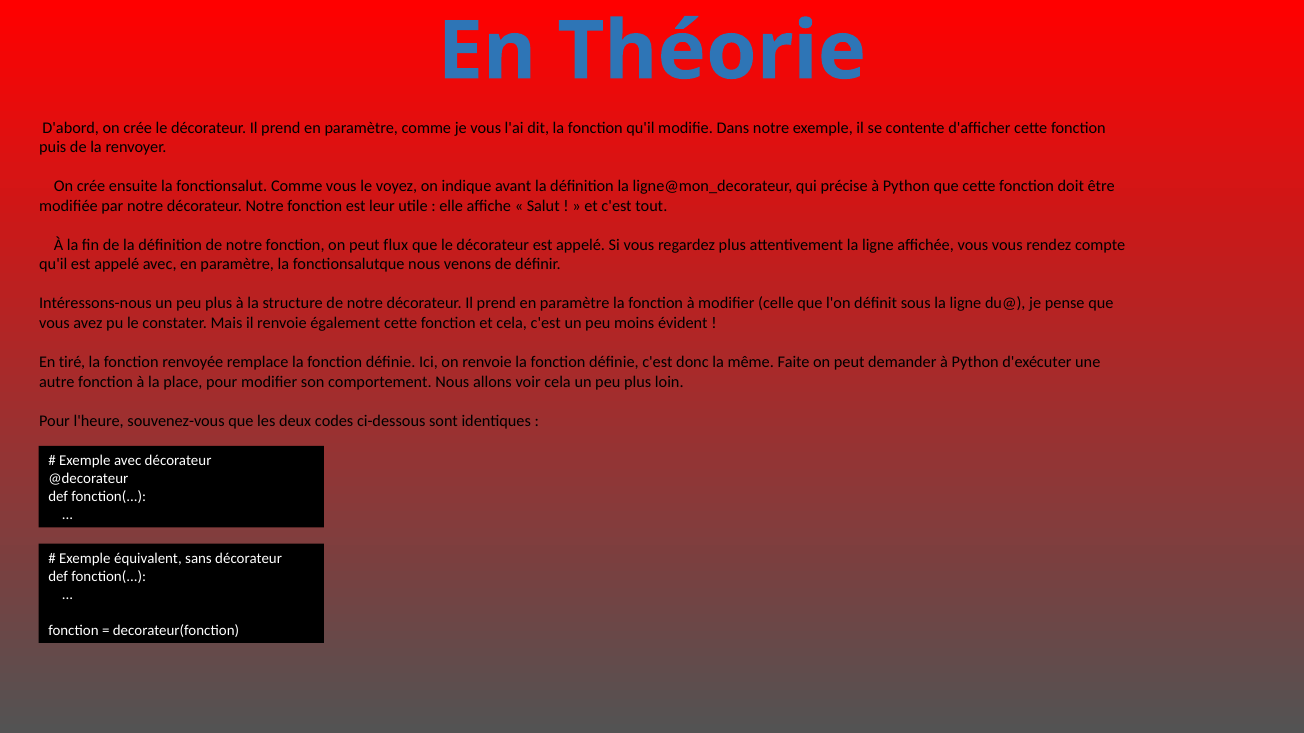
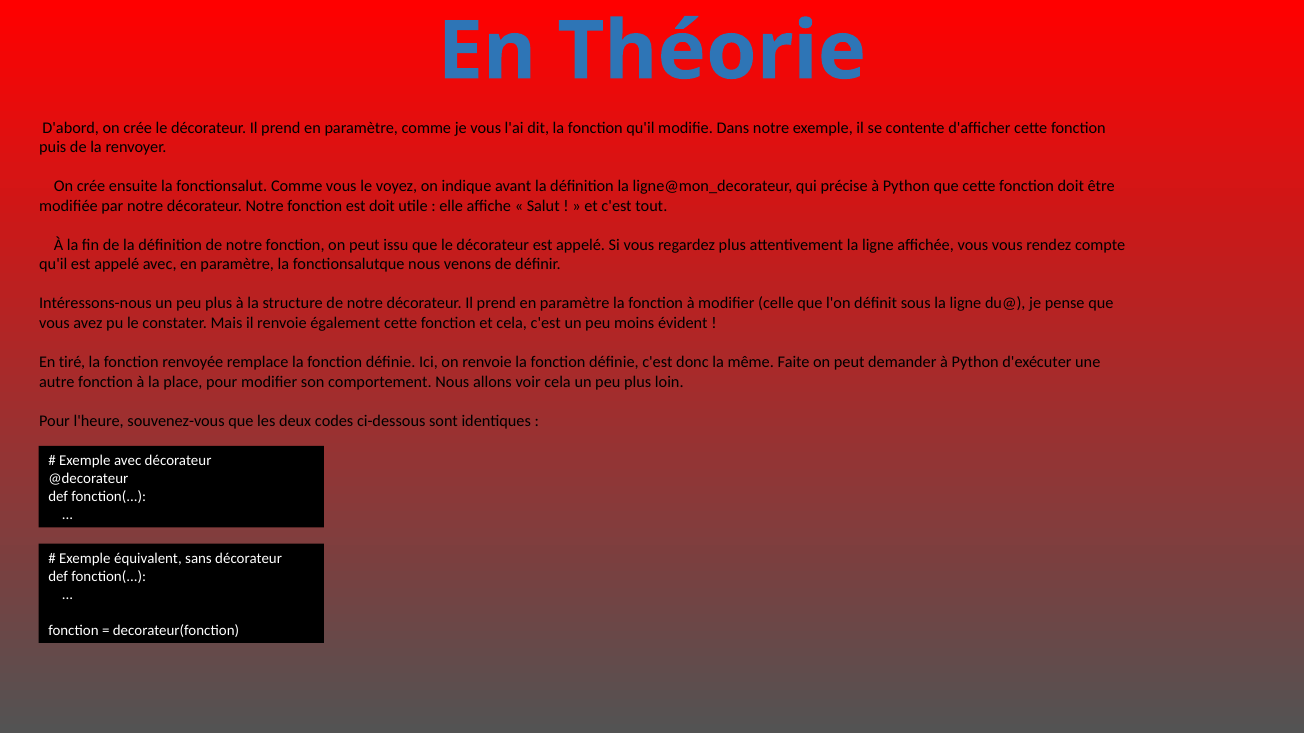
est leur: leur -> doit (382, 206)
flux: flux -> issu (396, 245)
